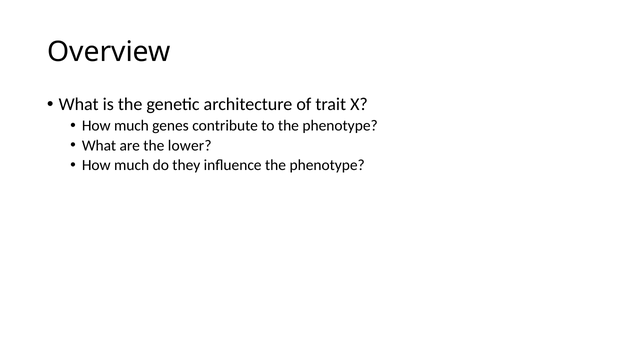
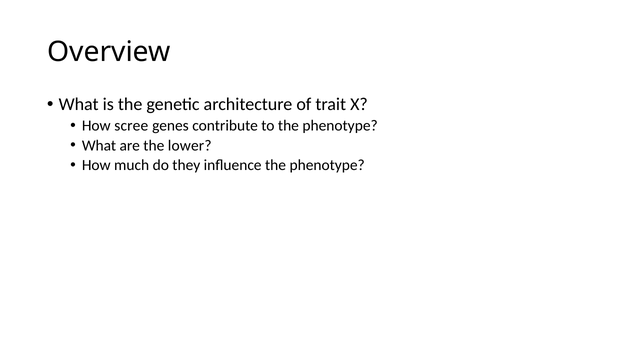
much: much -> scree (131, 126)
